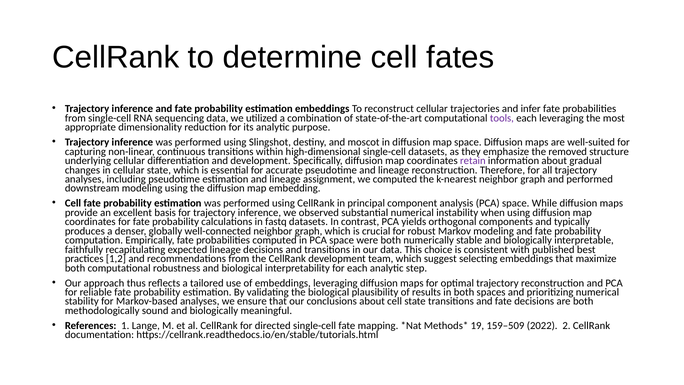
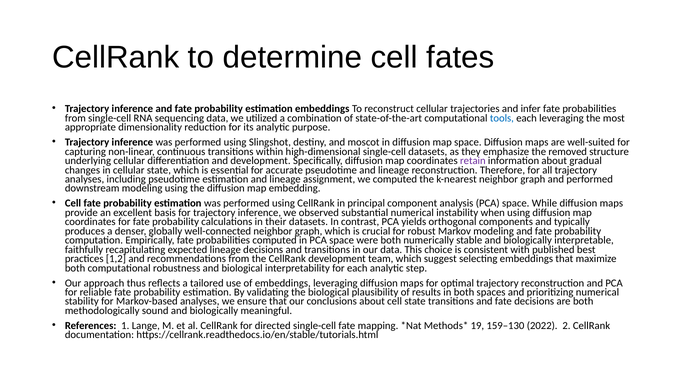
tools colour: purple -> blue (502, 118)
fastq: fastq -> their (276, 222)
159–509: 159–509 -> 159–130 (505, 325)
